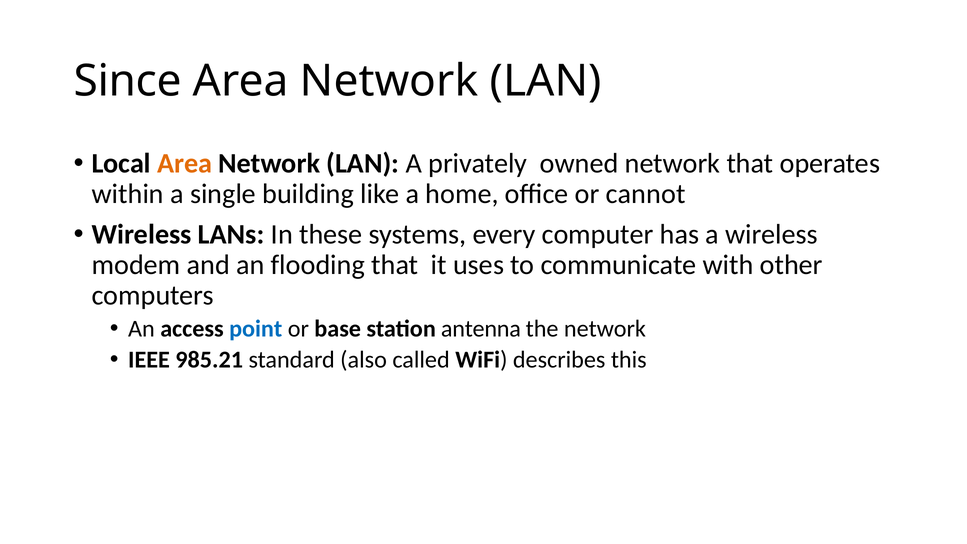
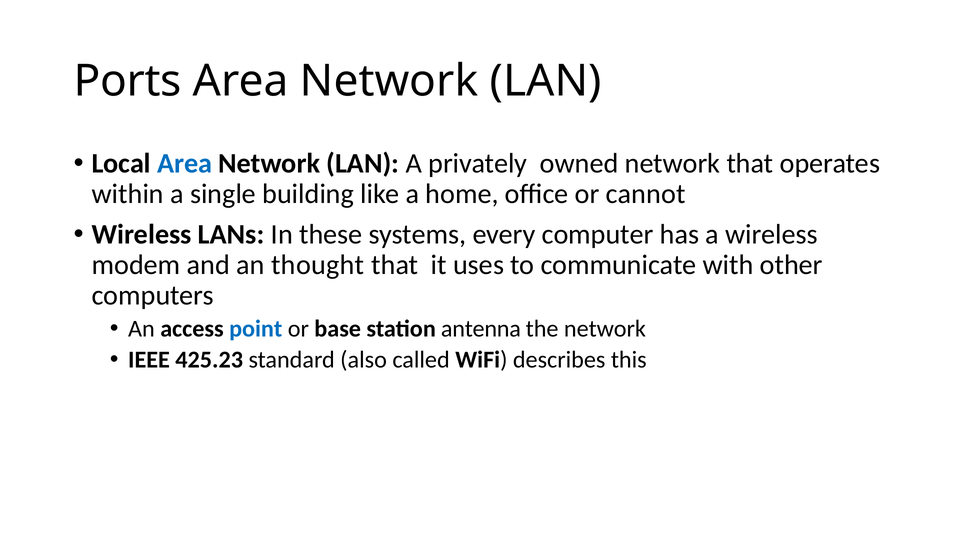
Since: Since -> Ports (128, 81)
Area colour: orange -> blue (185, 163)
flooding: flooding -> thought (318, 265)
985.21: 985.21 -> 425.23 (209, 360)
